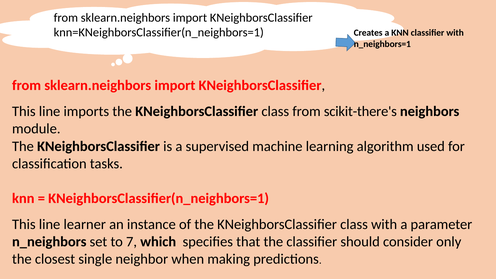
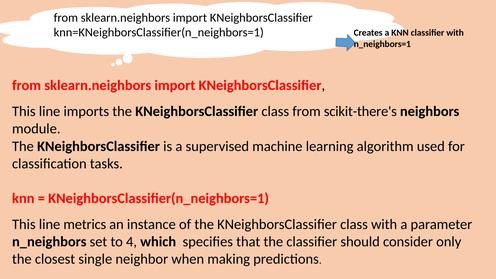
learner: learner -> metrics (85, 224)
7: 7 -> 4 (132, 242)
